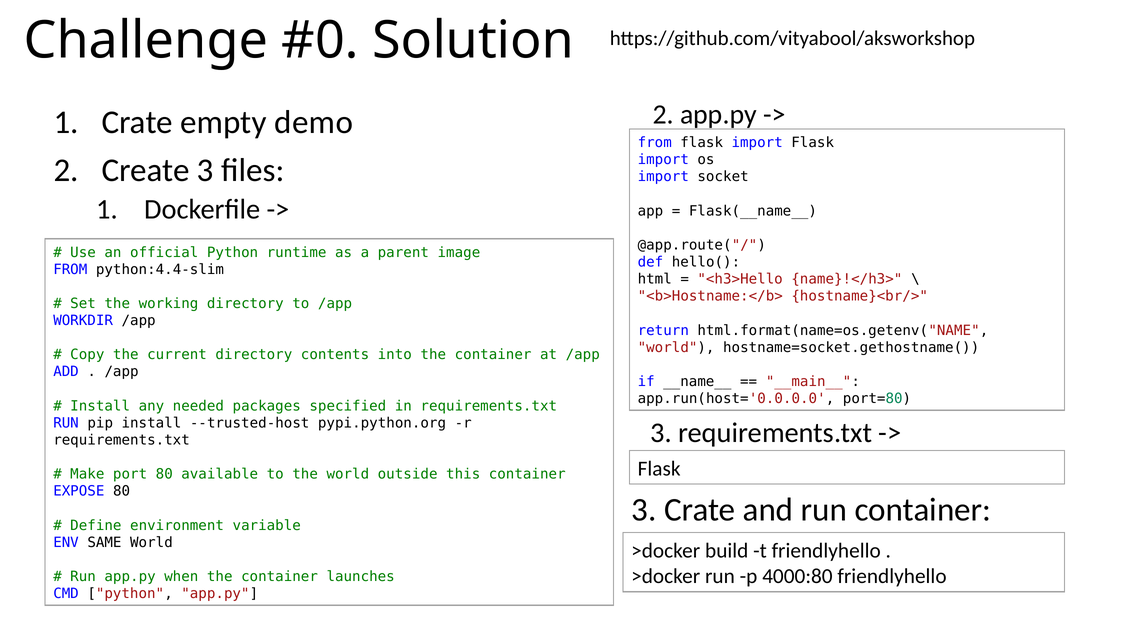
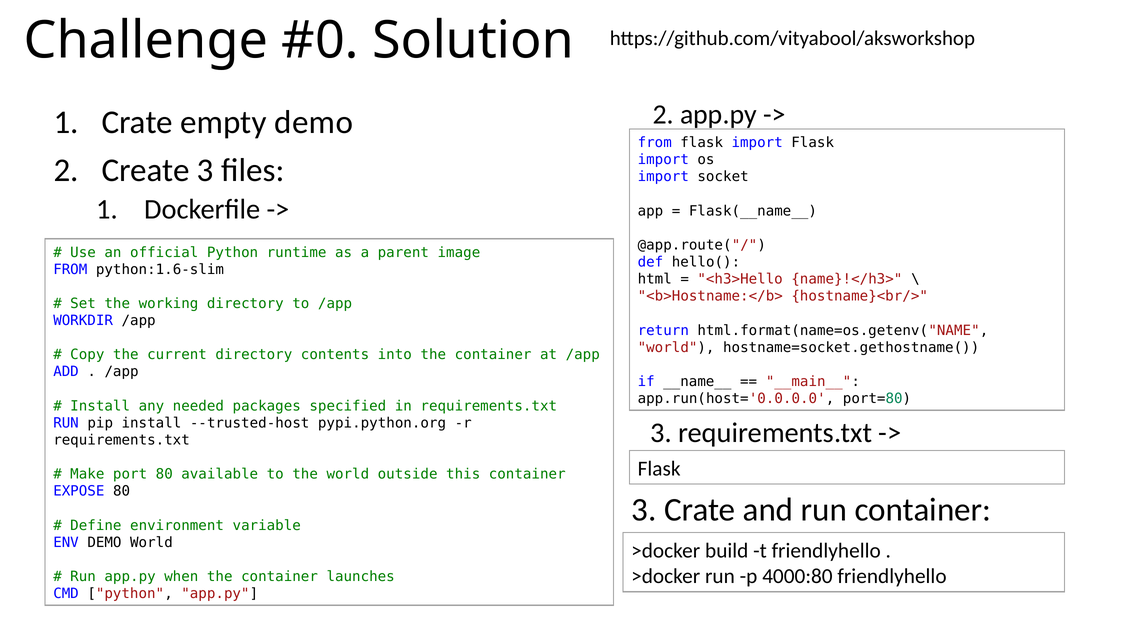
python:4.4-slim: python:4.4-slim -> python:1.6-slim (160, 269)
ENV SAME: SAME -> DEMO (104, 542)
